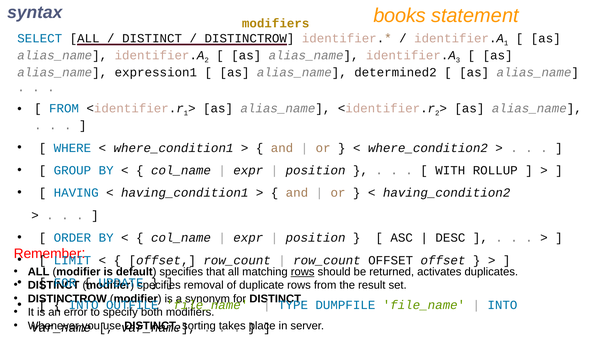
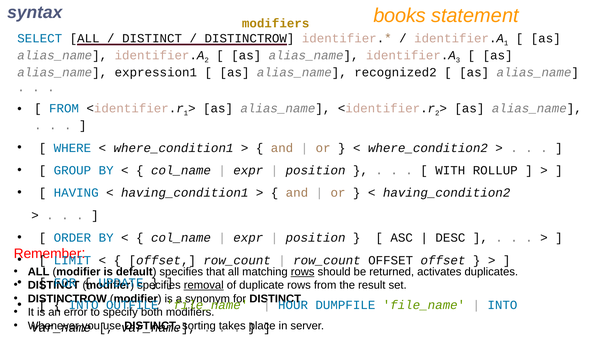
determined2: determined2 -> recognized2 (395, 72)
removal underline: none -> present (204, 285)
TYPE: TYPE -> HOUR (293, 305)
